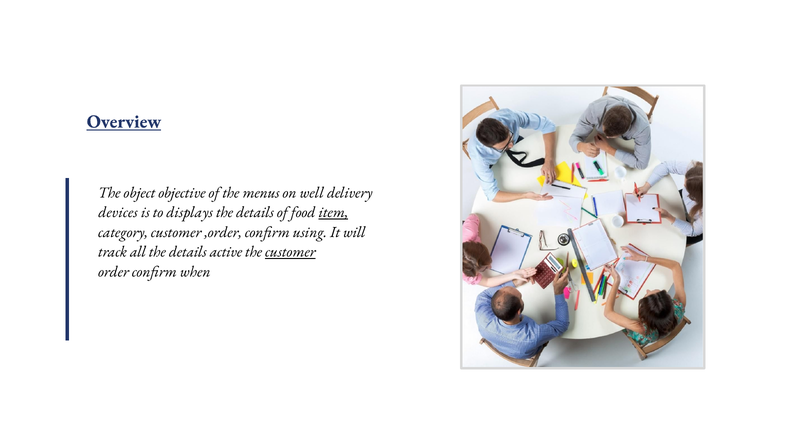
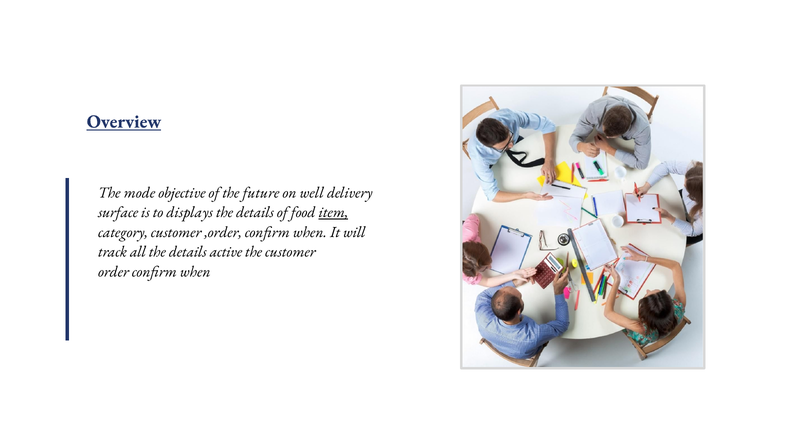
object: object -> mode (139, 193)
menus: menus -> future (261, 193)
devices: devices -> surface (118, 213)
,order confirm using: using -> when (310, 232)
customer underline: present -> none (290, 252)
